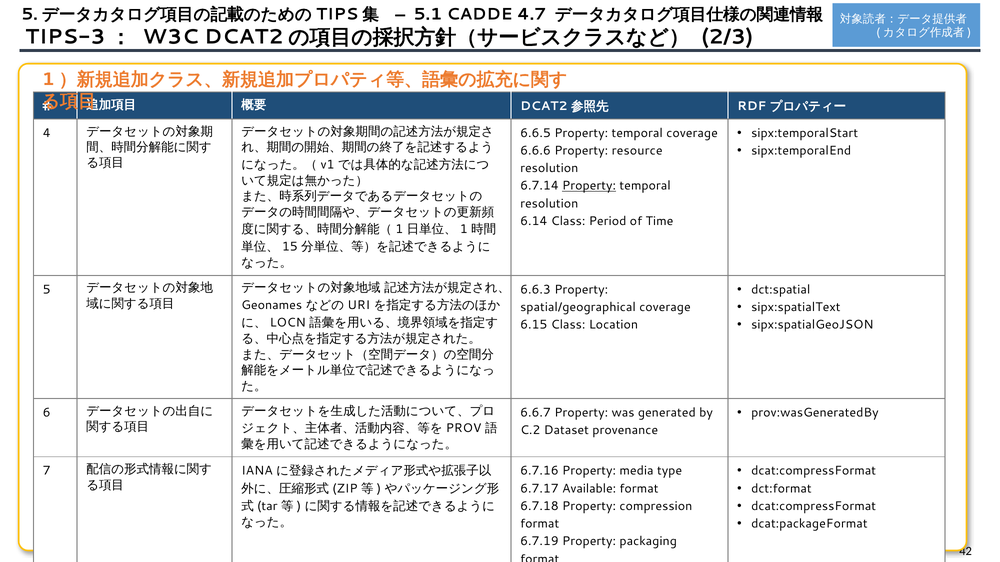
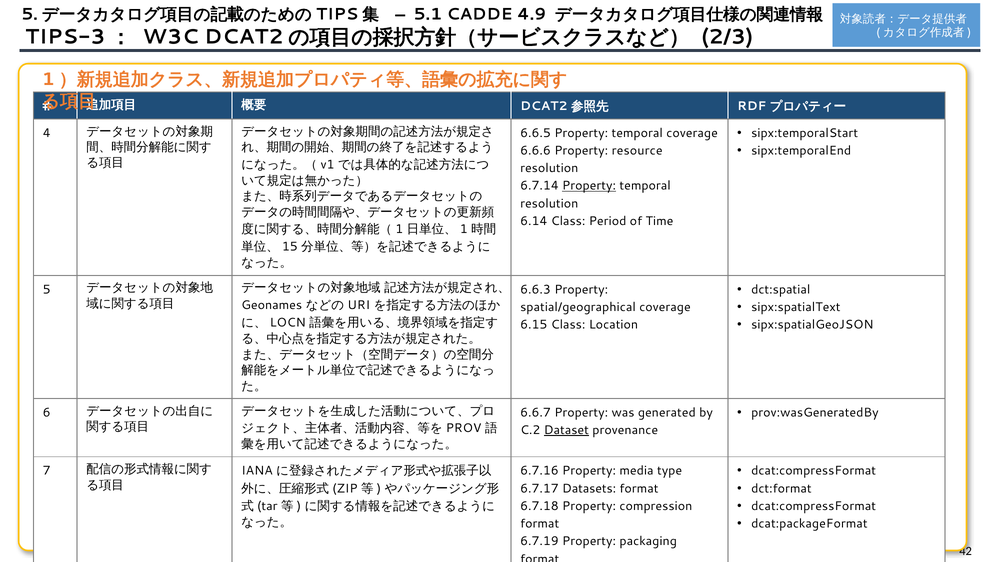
4.7: 4.7 -> 4.9 (532, 14)
Dataset underline: none -> present (566, 431)
Available: Available -> Datasets (589, 489)
